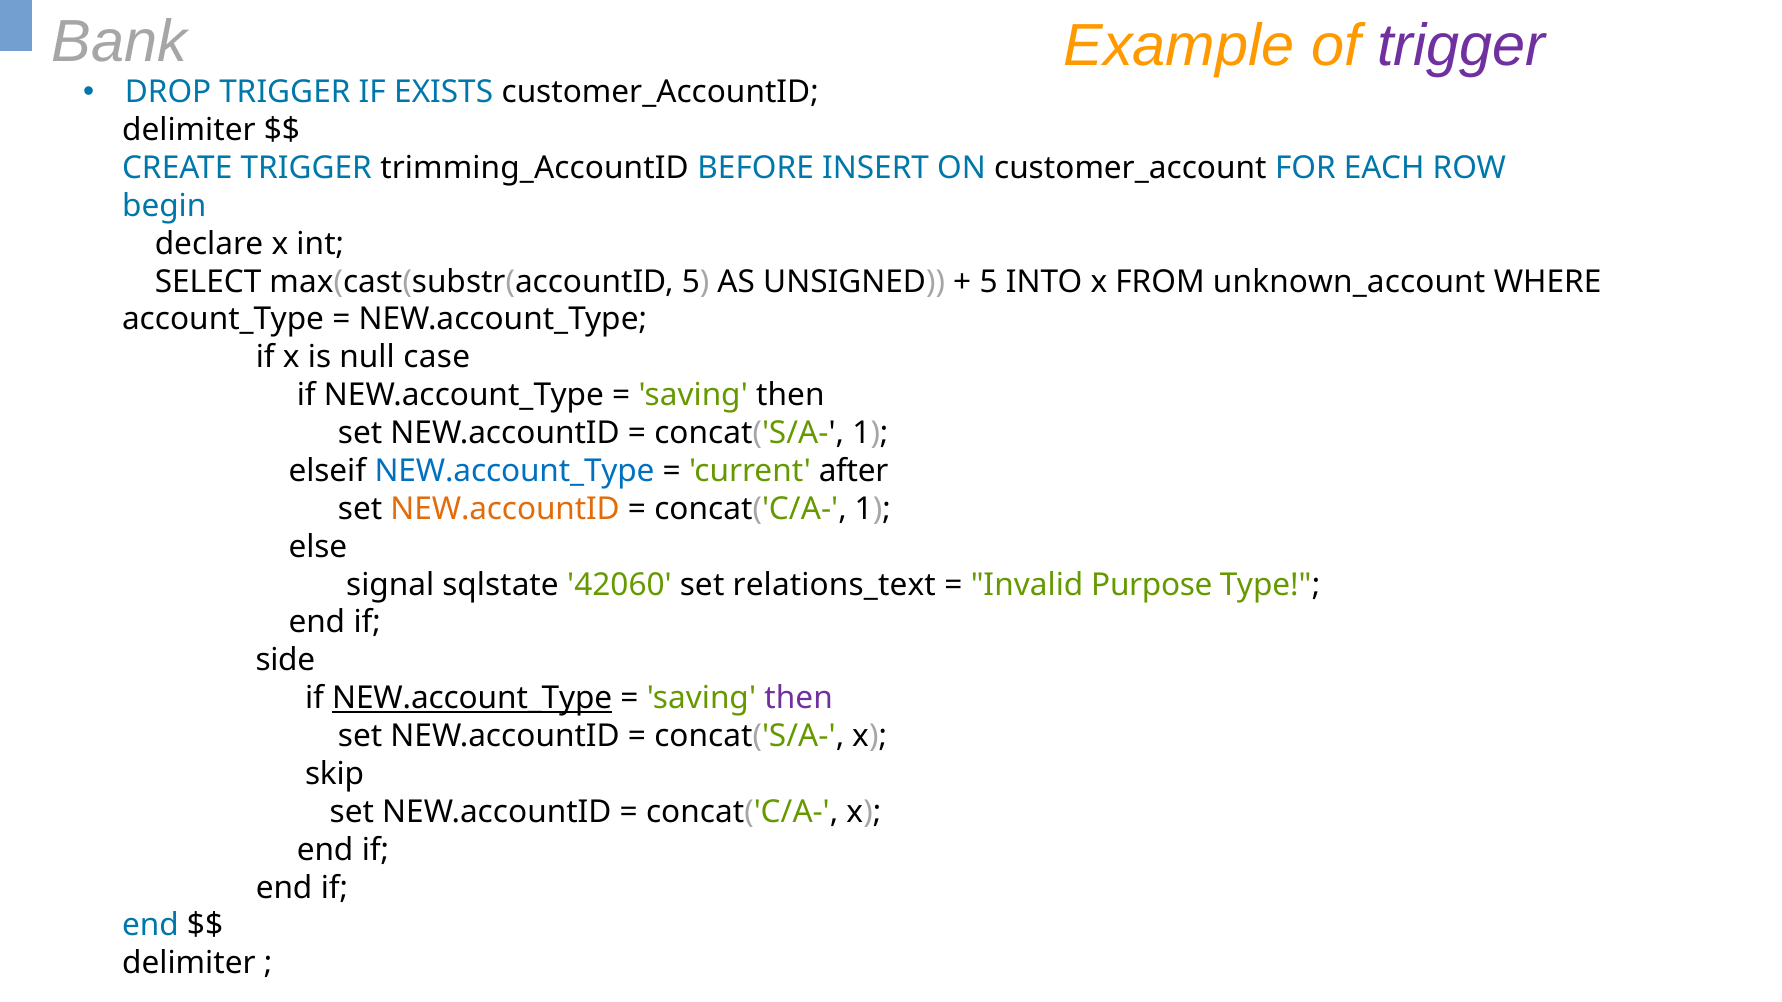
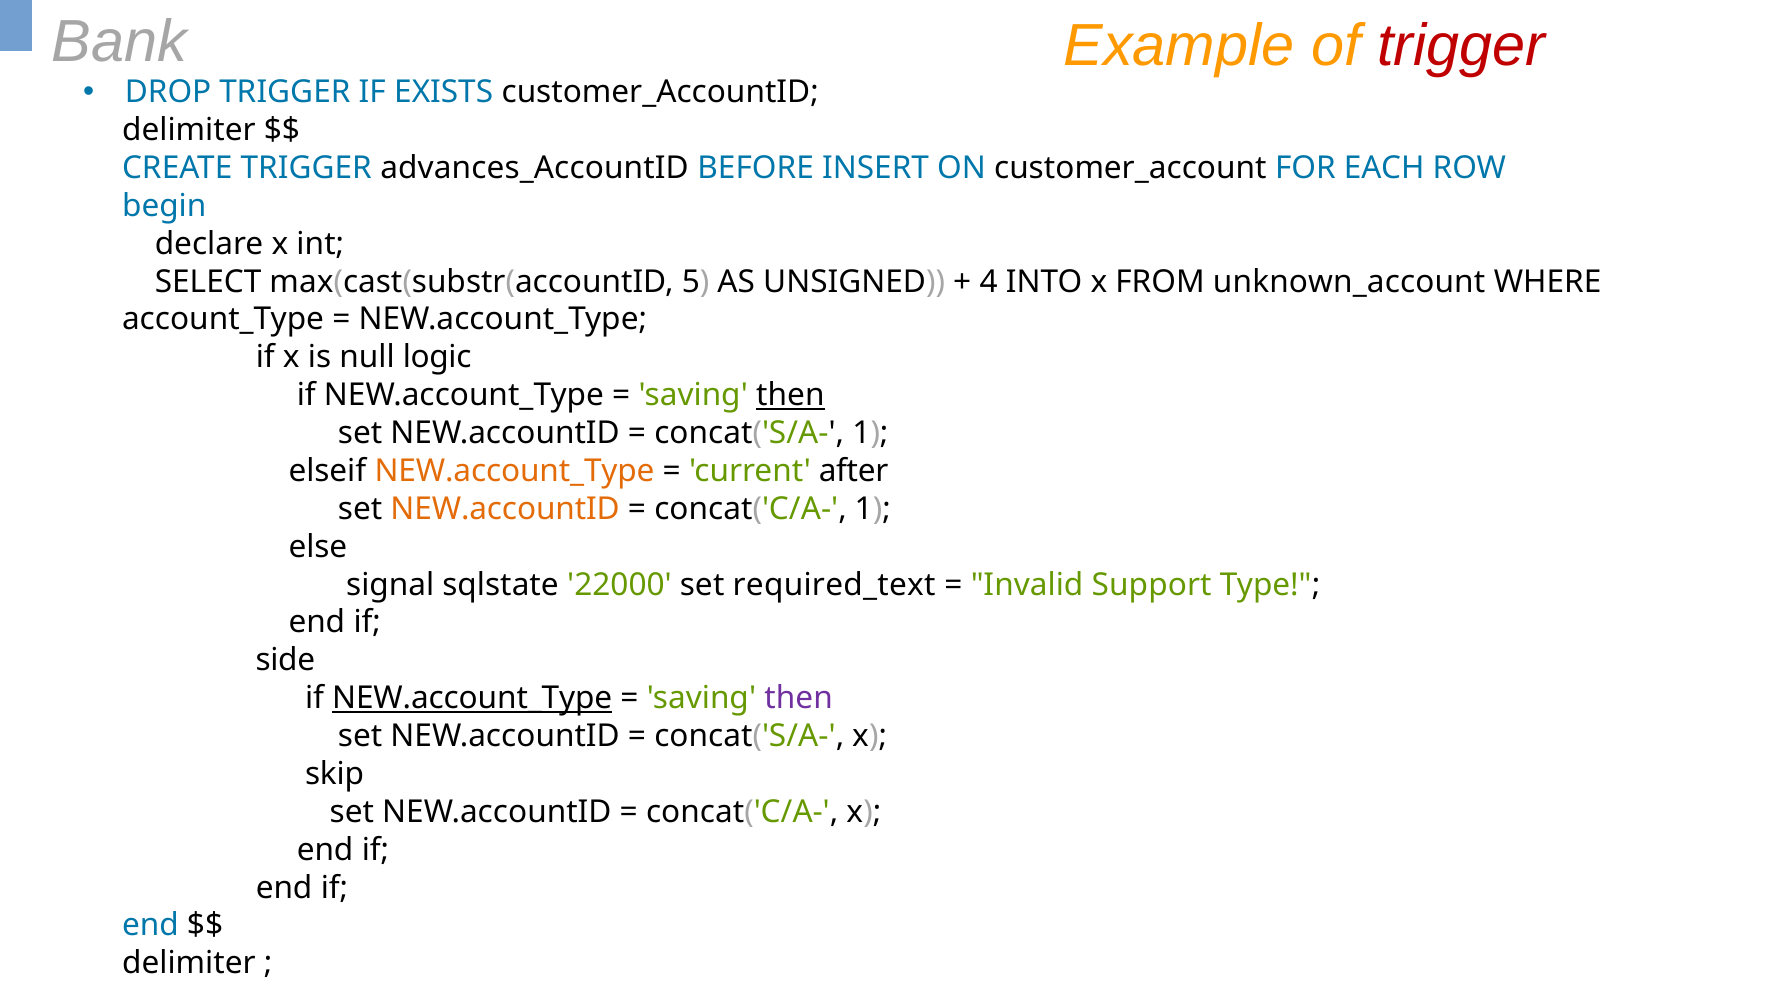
trigger colour: purple -> red (1461, 46)
trimming_AccountID: trimming_AccountID -> advances_AccountID (534, 168)
5: 5 -> 4 (989, 282)
case: case -> logic (437, 358)
then underline: none -> present (790, 395)
NEW.account_Type colour: blue -> orange (515, 471)
42060: 42060 -> 22000 (619, 585)
relations_text: relations_text -> required_text (834, 585)
Purpose: Purpose -> Support (1152, 585)
